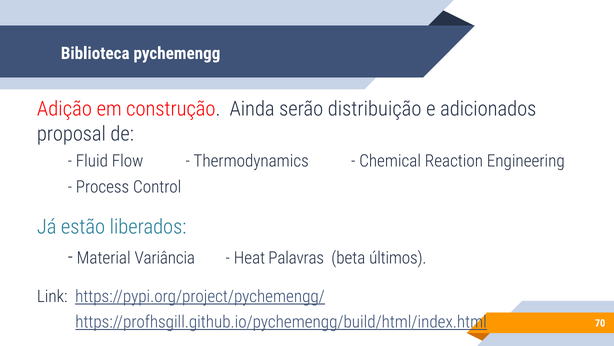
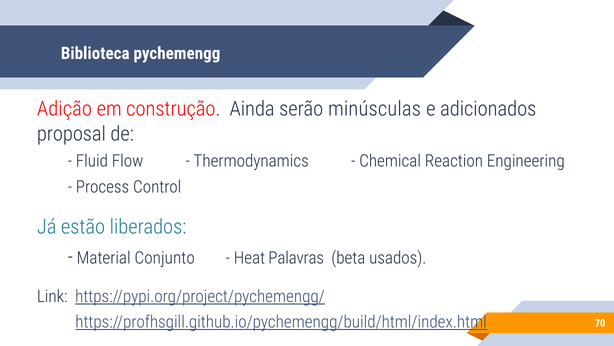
distribuição: distribuição -> minúsculas (375, 109)
Variância: Variância -> Conjunto (165, 258)
últimos: últimos -> usados (398, 258)
